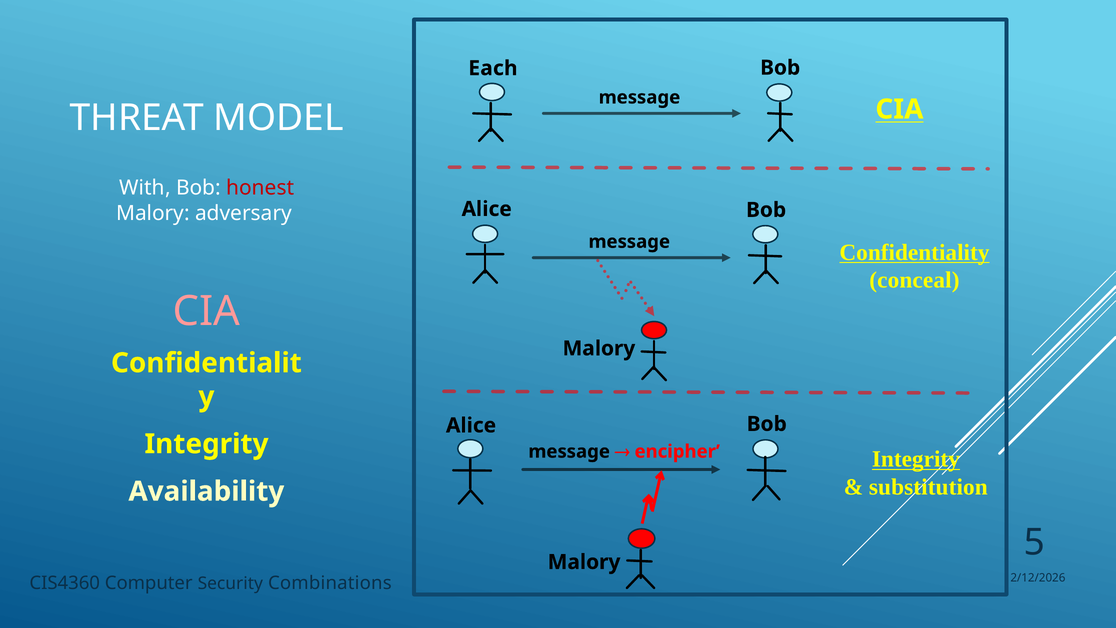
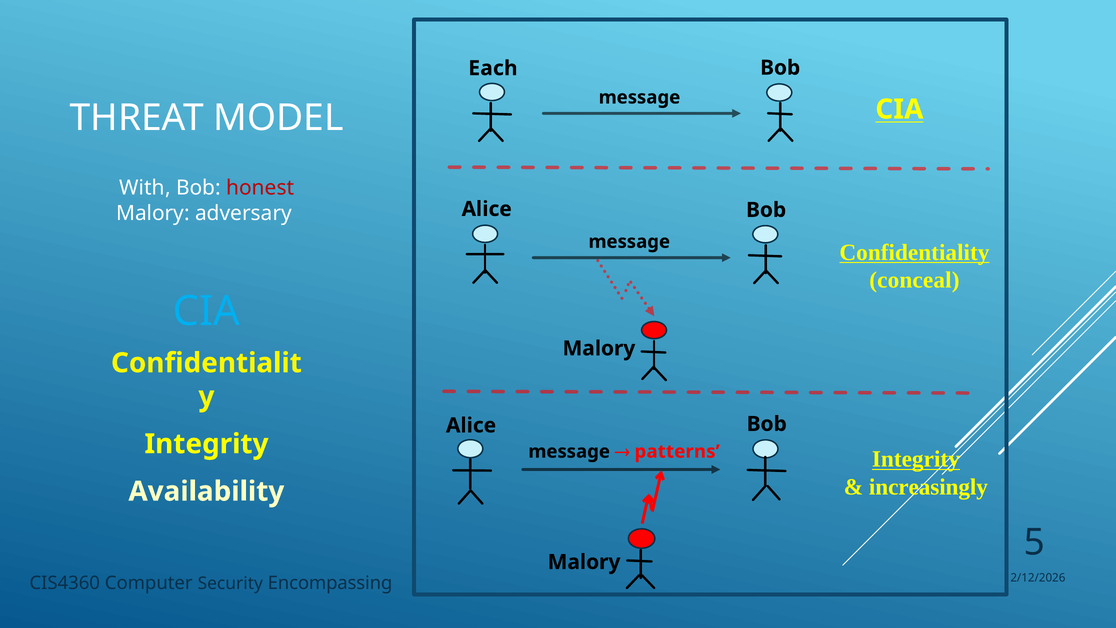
CIA colour: pink -> light blue (206, 312)
encipher: encipher -> patterns (677, 451)
substitution: substitution -> increasingly (928, 487)
Combinations: Combinations -> Encompassing (330, 583)
